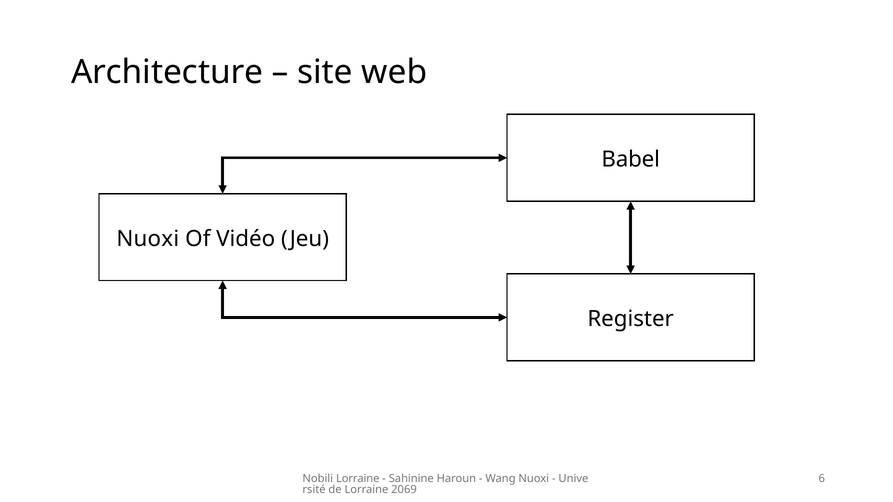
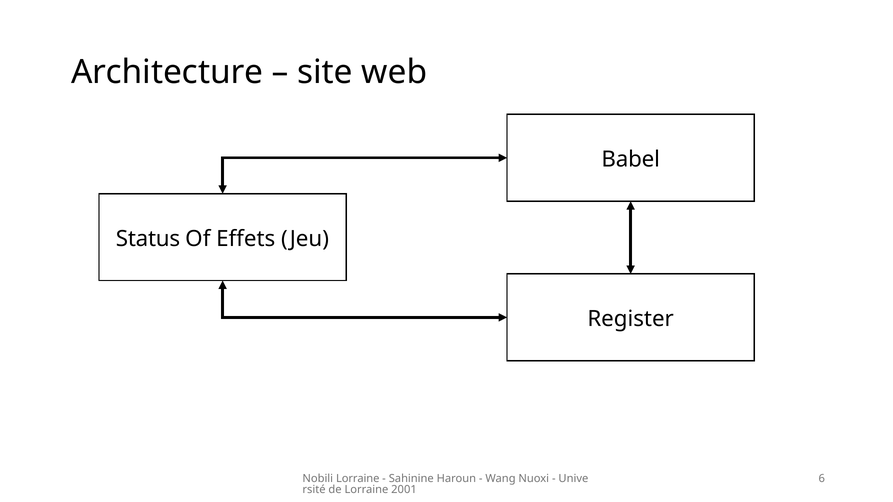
Nuoxi: Nuoxi -> Status (148, 239)
Vidéo: Vidéo -> Effets (246, 239)
2069: 2069 -> 2001 (404, 490)
